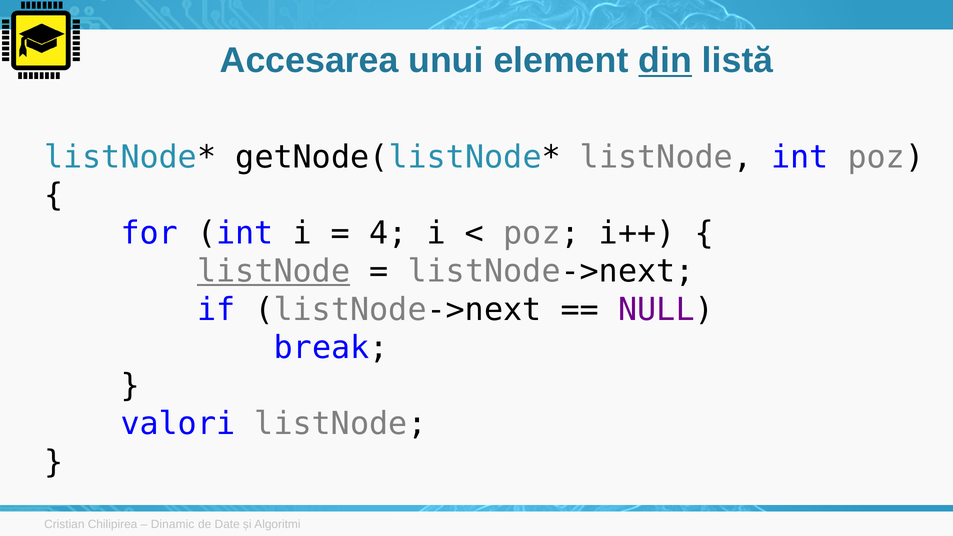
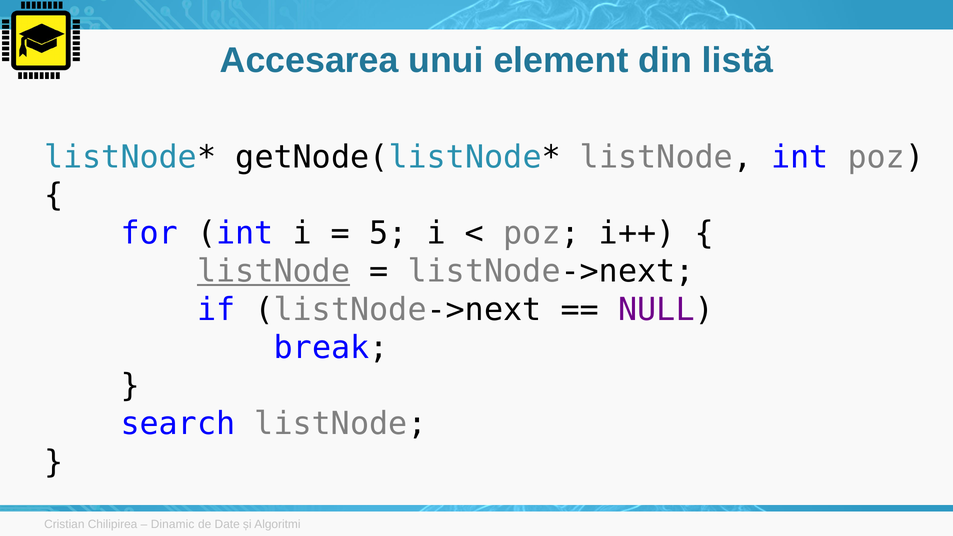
din underline: present -> none (665, 61)
4: 4 -> 5 (388, 233)
valori: valori -> search (178, 424)
